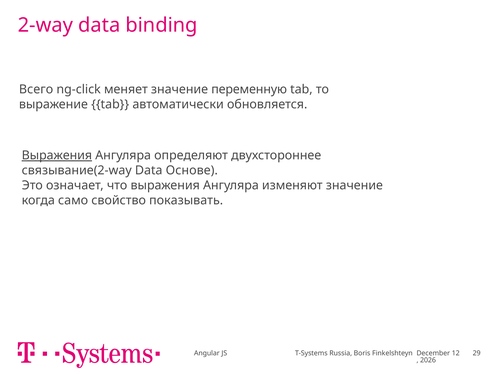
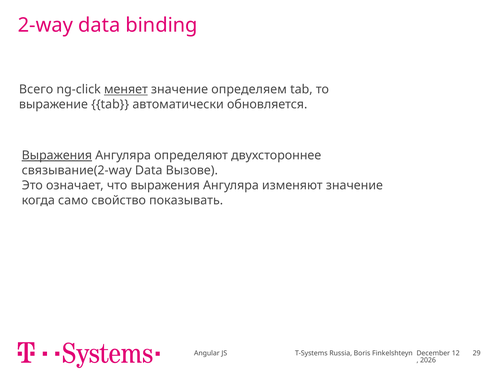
меняет underline: none -> present (126, 89)
переменную: переменную -> определяем (249, 89)
Основе: Основе -> Вызове (192, 170)
